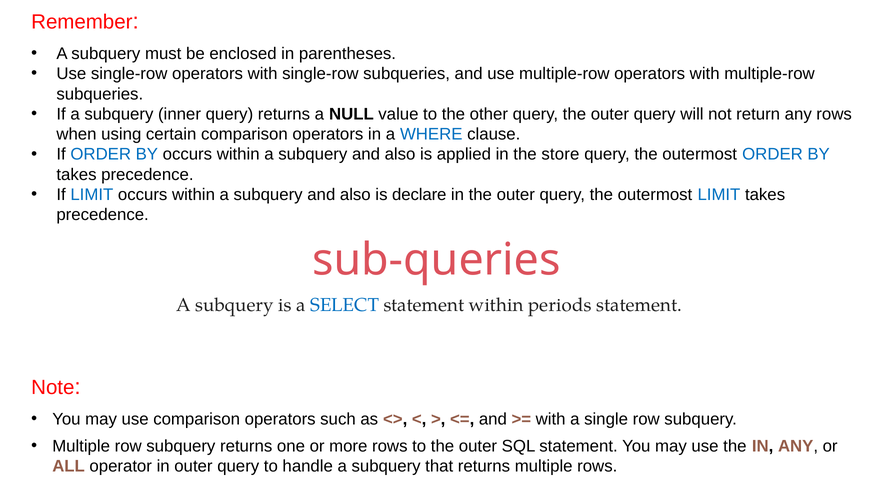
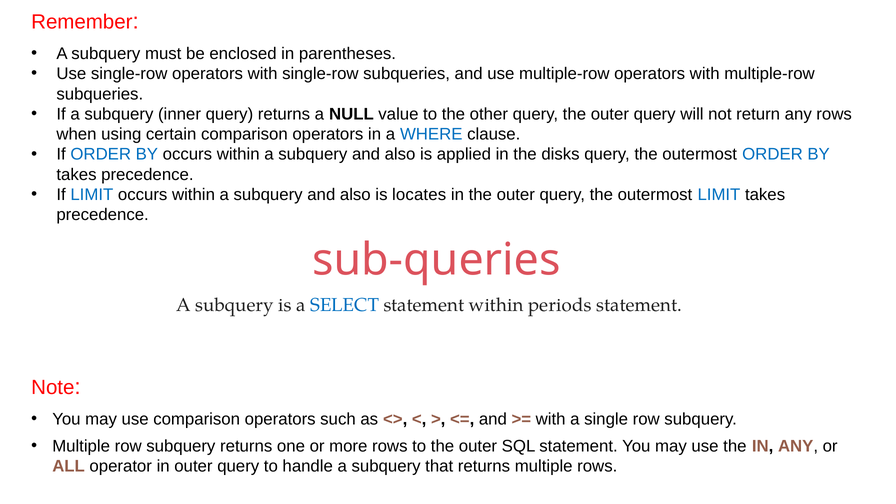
store: store -> disks (561, 154)
declare: declare -> locates (419, 195)
